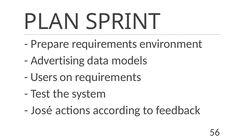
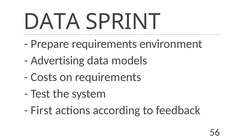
PLAN: PLAN -> DATA (52, 22)
Users: Users -> Costs (44, 77)
José: José -> First (42, 110)
